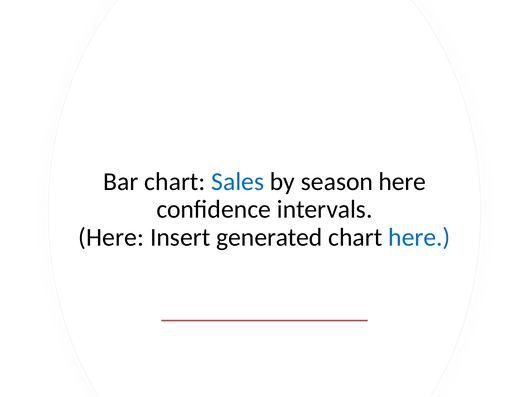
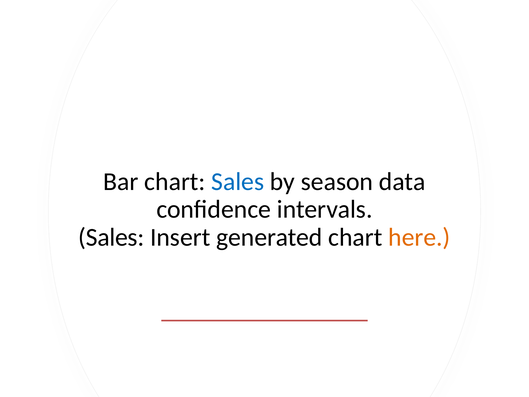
season here: here -> data (402, 182)
Here: Here -> Sales (111, 237)
here colour: blue -> orange (419, 237)
